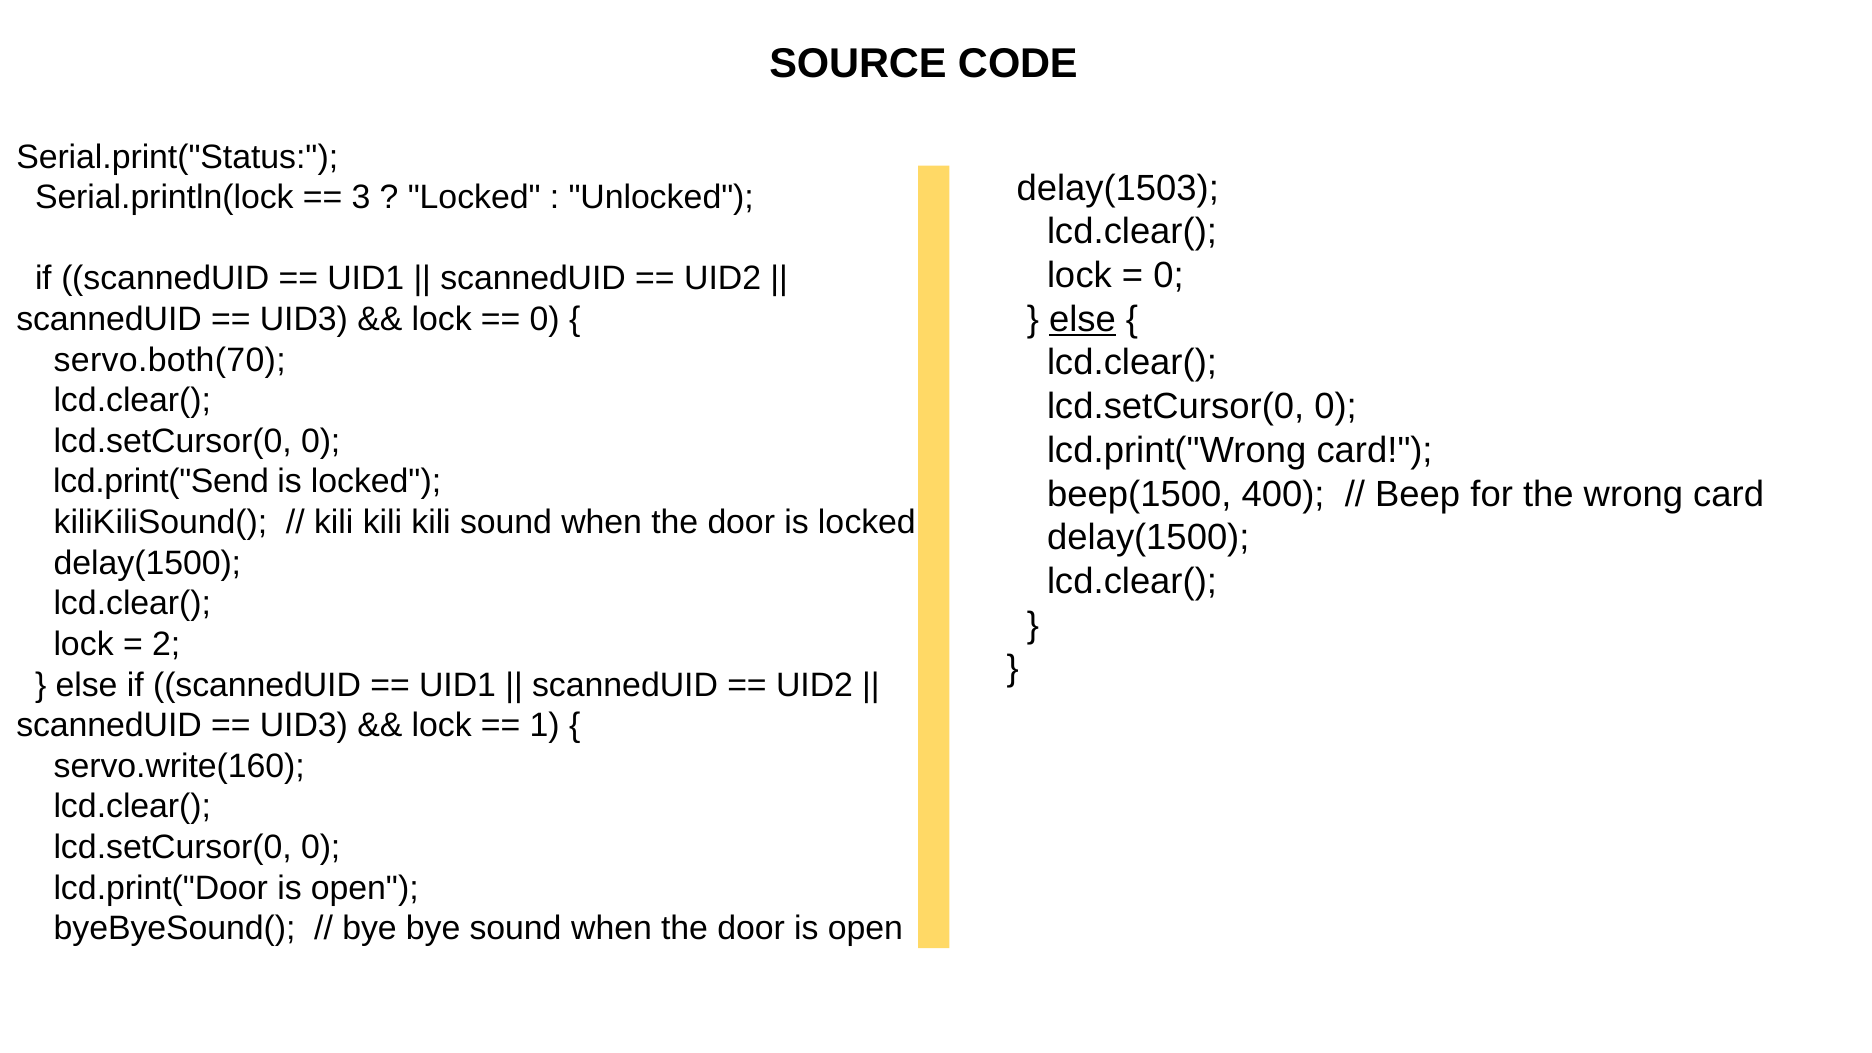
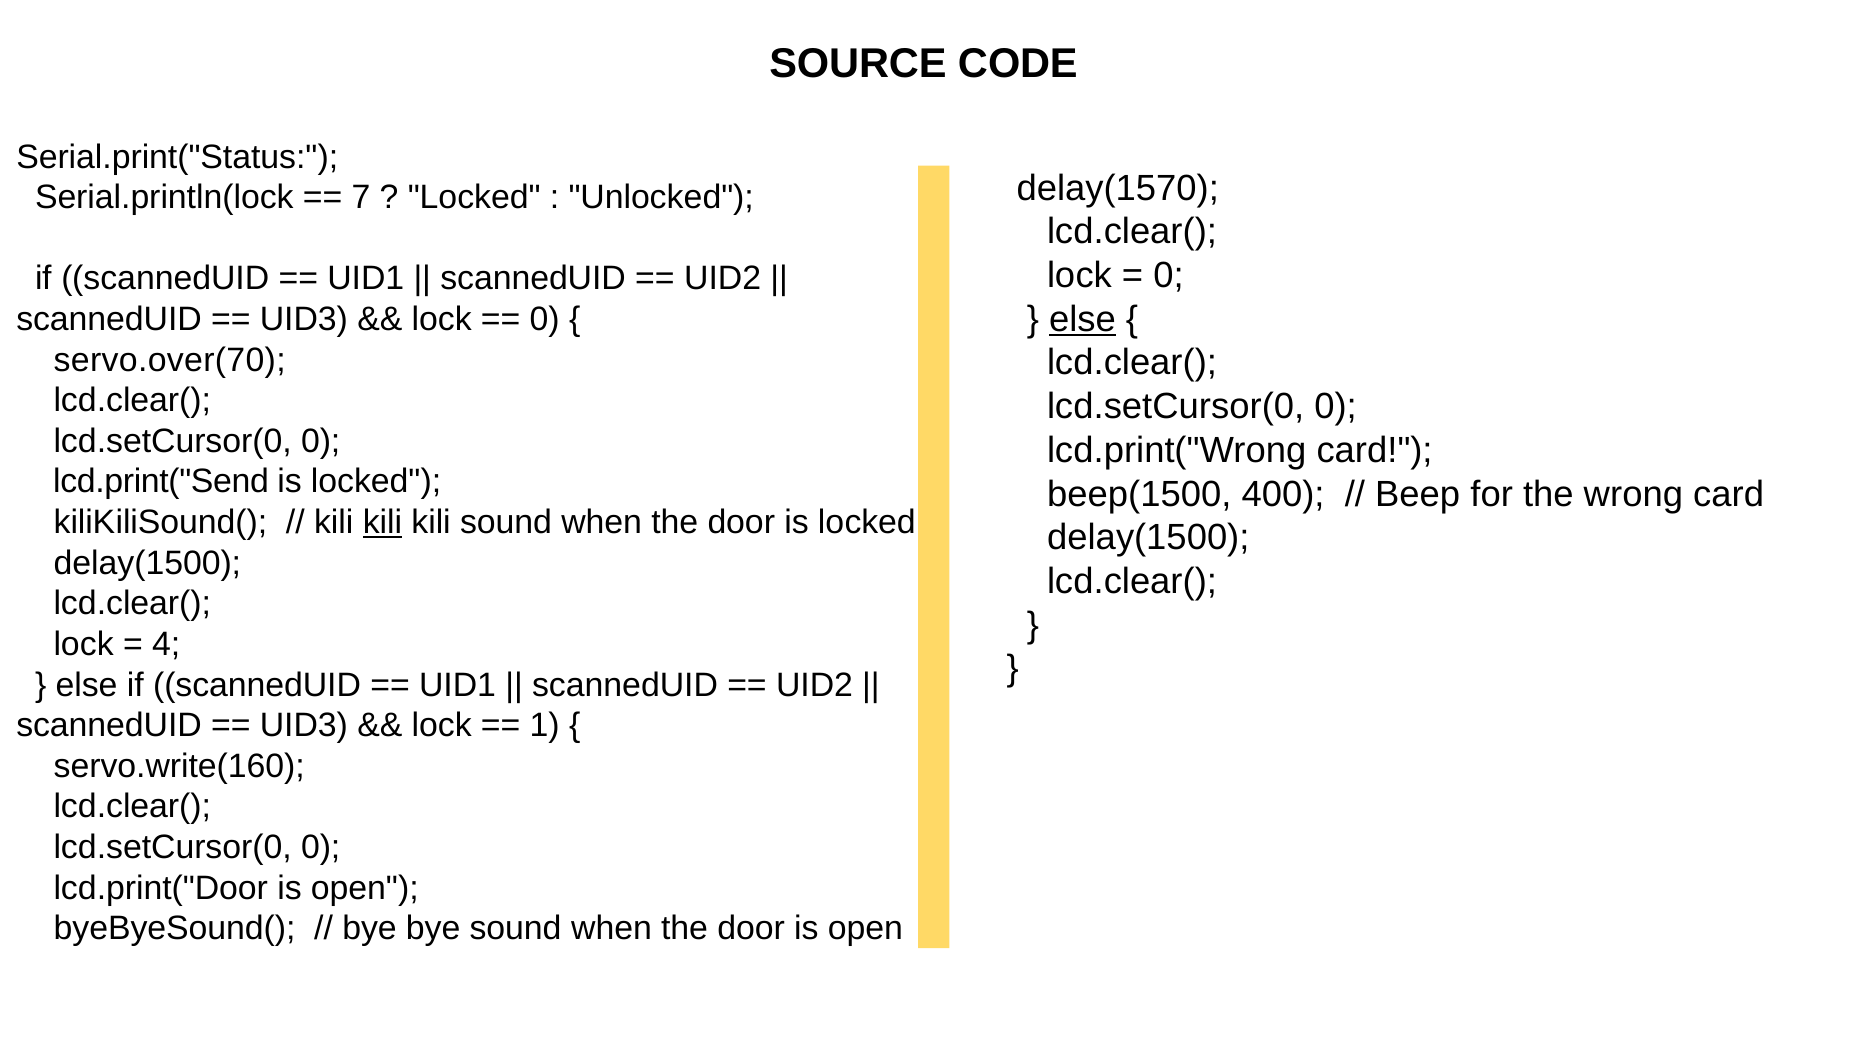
delay(1503: delay(1503 -> delay(1570 (1118, 188)
3: 3 -> 7 (361, 198)
servo.both(70: servo.both(70 -> servo.over(70 (170, 360)
kili underline: none -> present (382, 522)
2: 2 -> 4 (166, 644)
